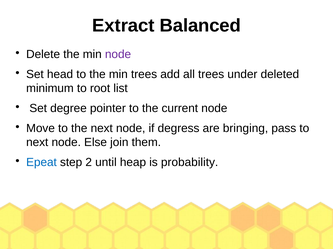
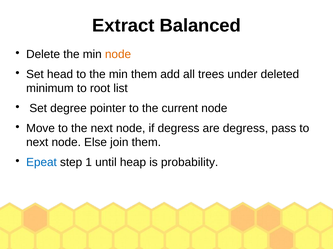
node colour: purple -> orange (118, 54)
min trees: trees -> them (144, 74)
are bringing: bringing -> degress (245, 129)
2: 2 -> 1 (89, 163)
